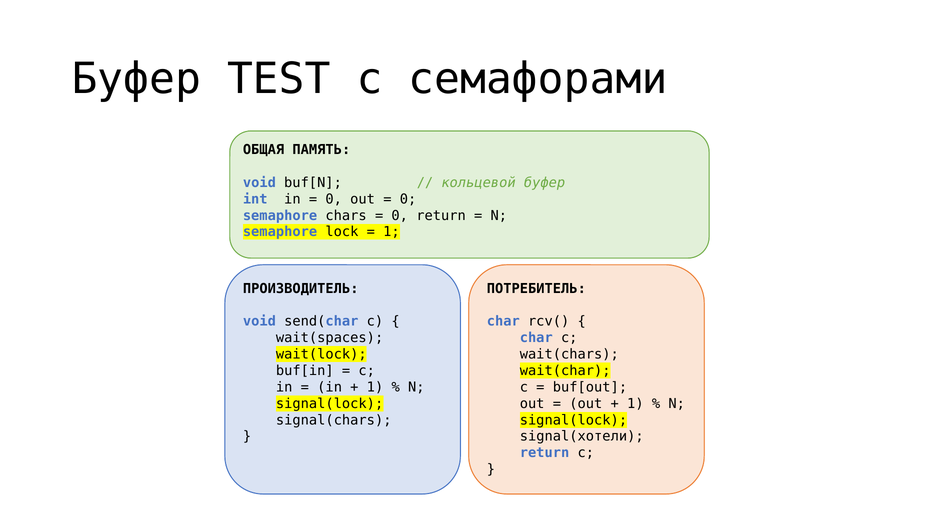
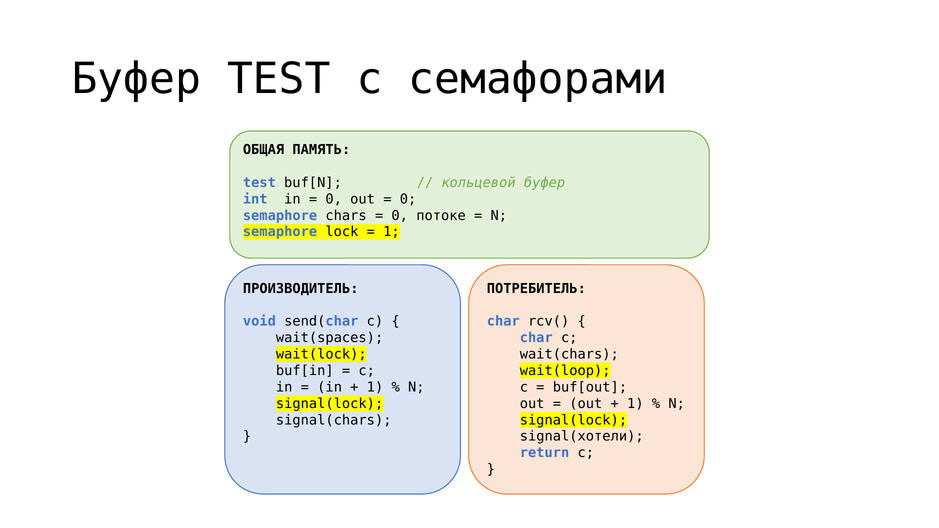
void: void -> test (259, 183)
0 return: return -> потоке (441, 216)
wait(char: wait(char -> wait(loop (565, 371)
